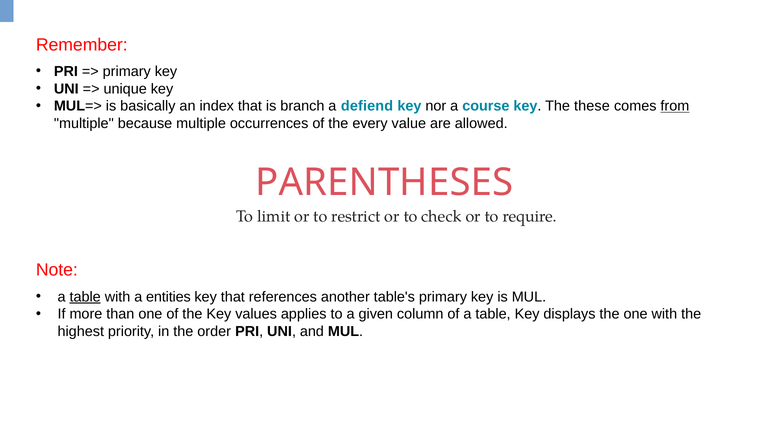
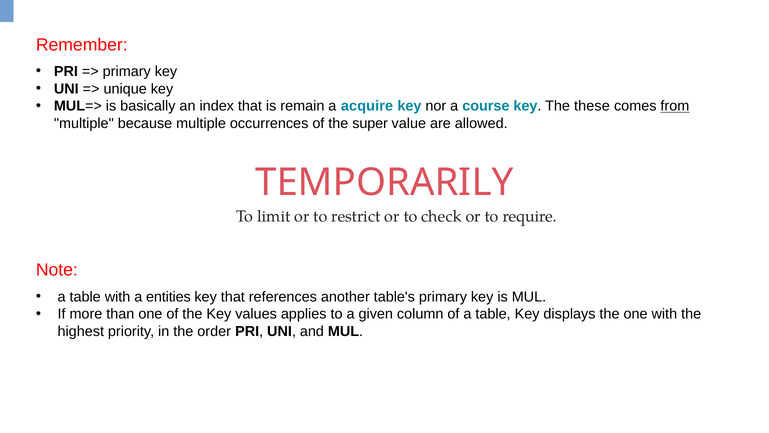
branch: branch -> remain (302, 106)
defiend: defiend -> acquire (367, 106)
every: every -> super (370, 123)
PARENTHESES: PARENTHESES -> TEMPORARILY (384, 182)
table underline: present -> none (85, 297)
